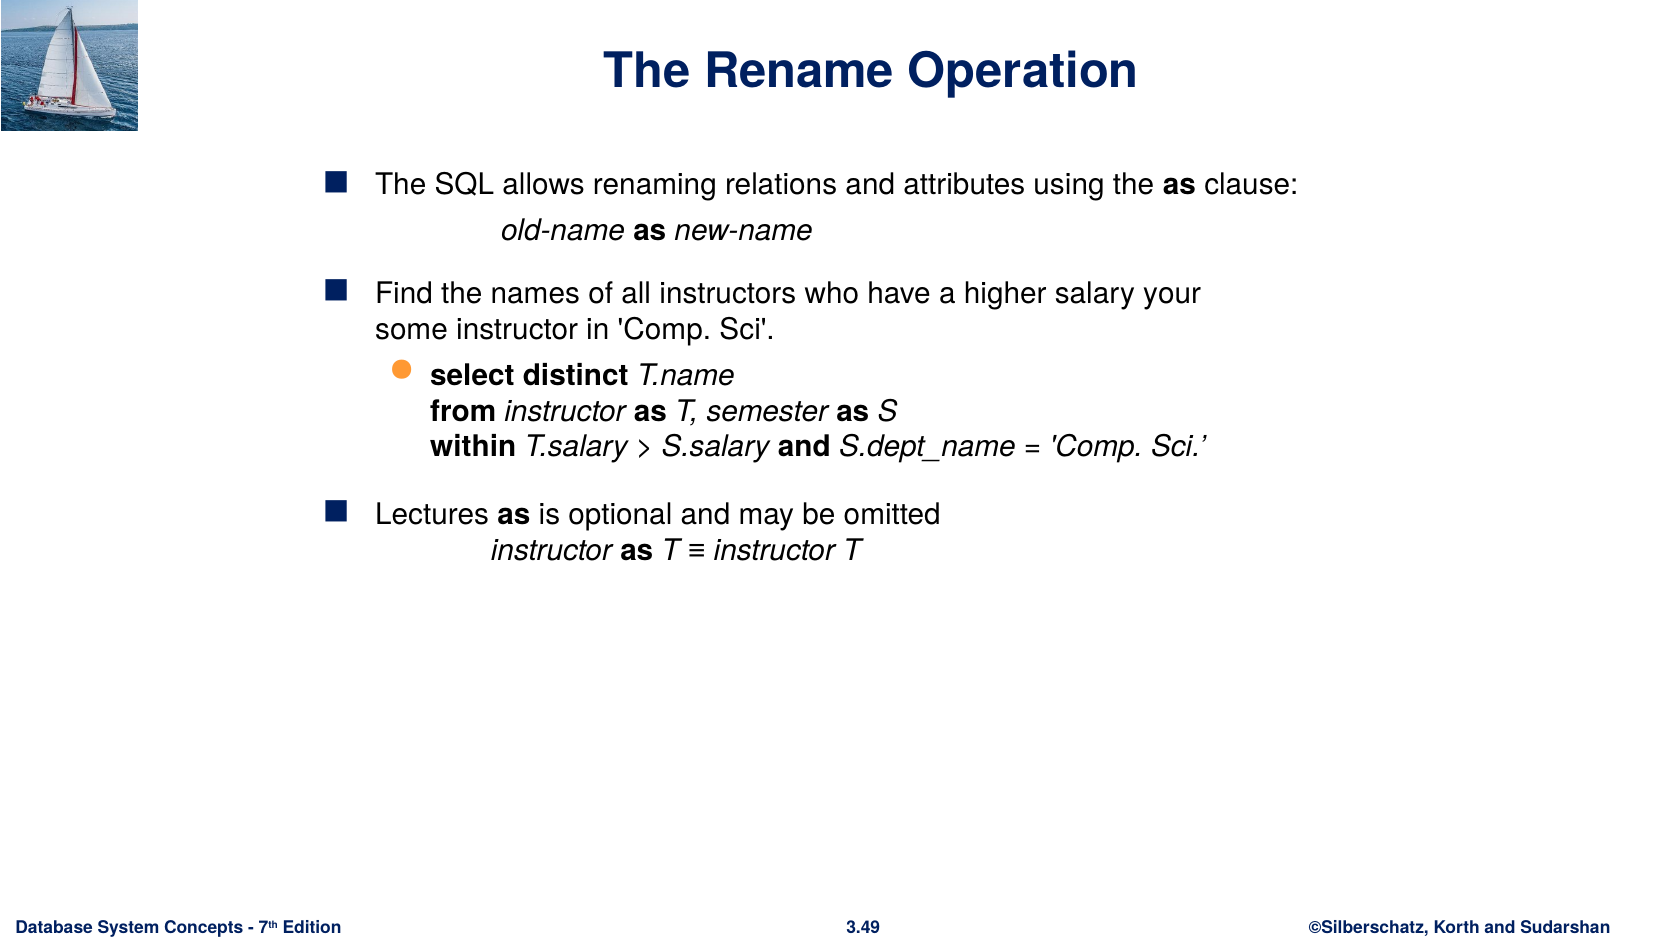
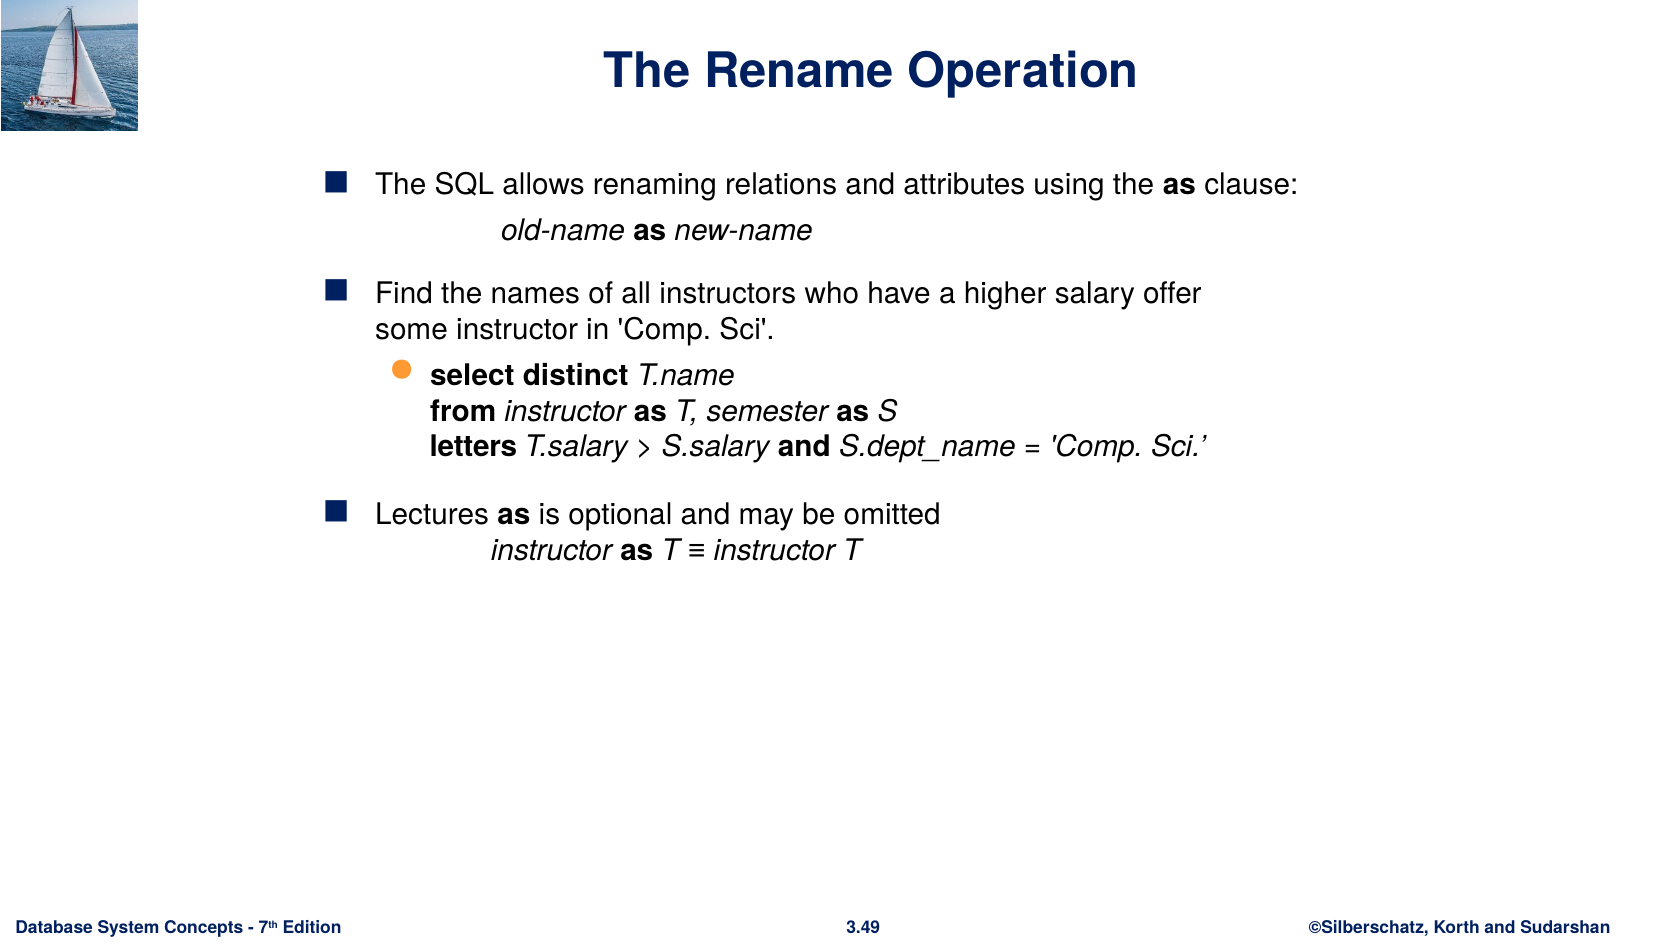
your: your -> offer (1172, 294)
within: within -> letters (473, 447)
